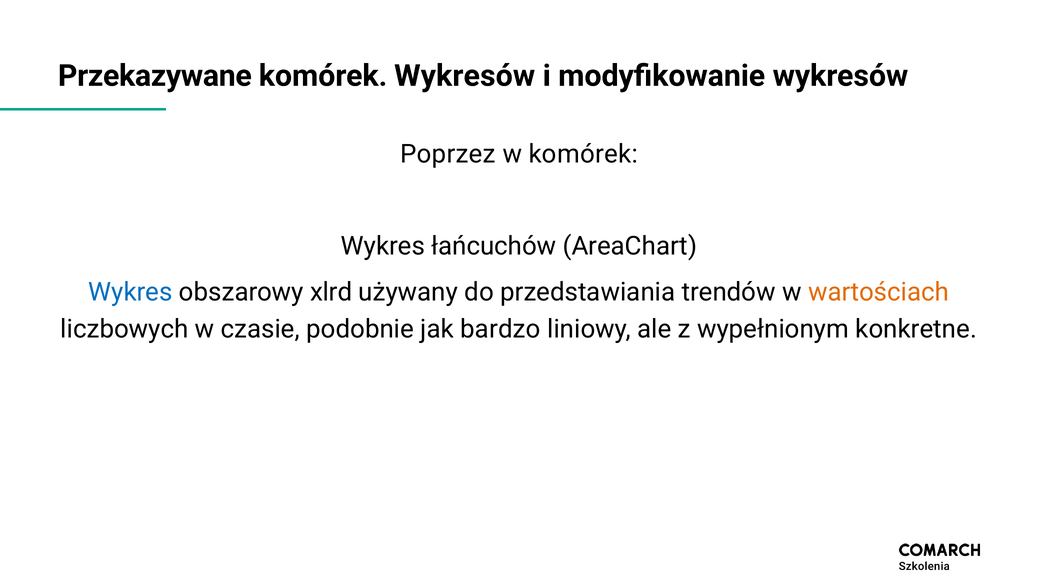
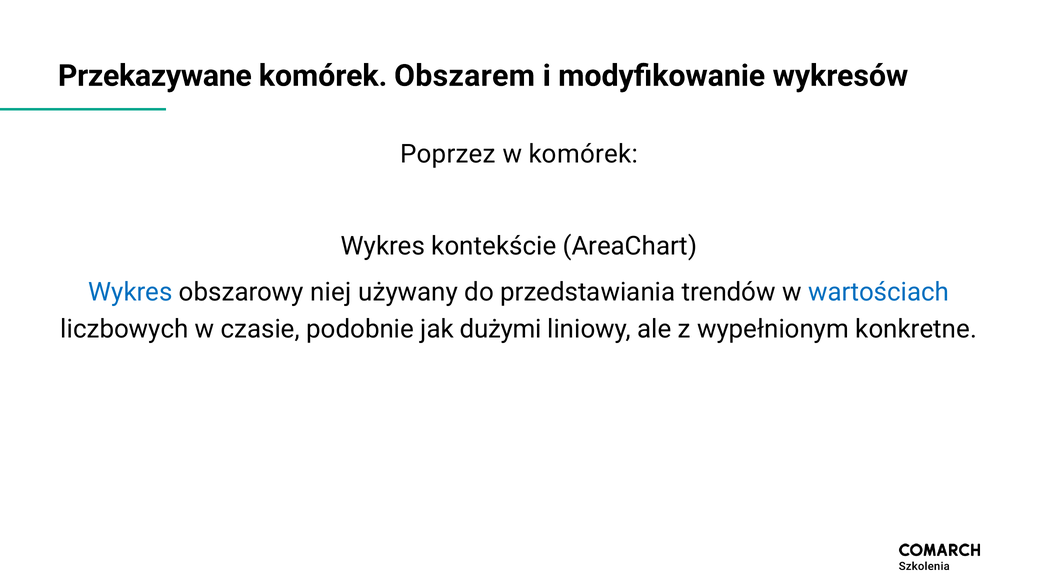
komórek Wykresów: Wykresów -> Obszarem (465, 76)
łańcuchów: łańcuchów -> kontekście (494, 246)
xlrd: xlrd -> niej (331, 292)
wartościach colour: orange -> blue (879, 292)
bardzo: bardzo -> dużymi (501, 329)
